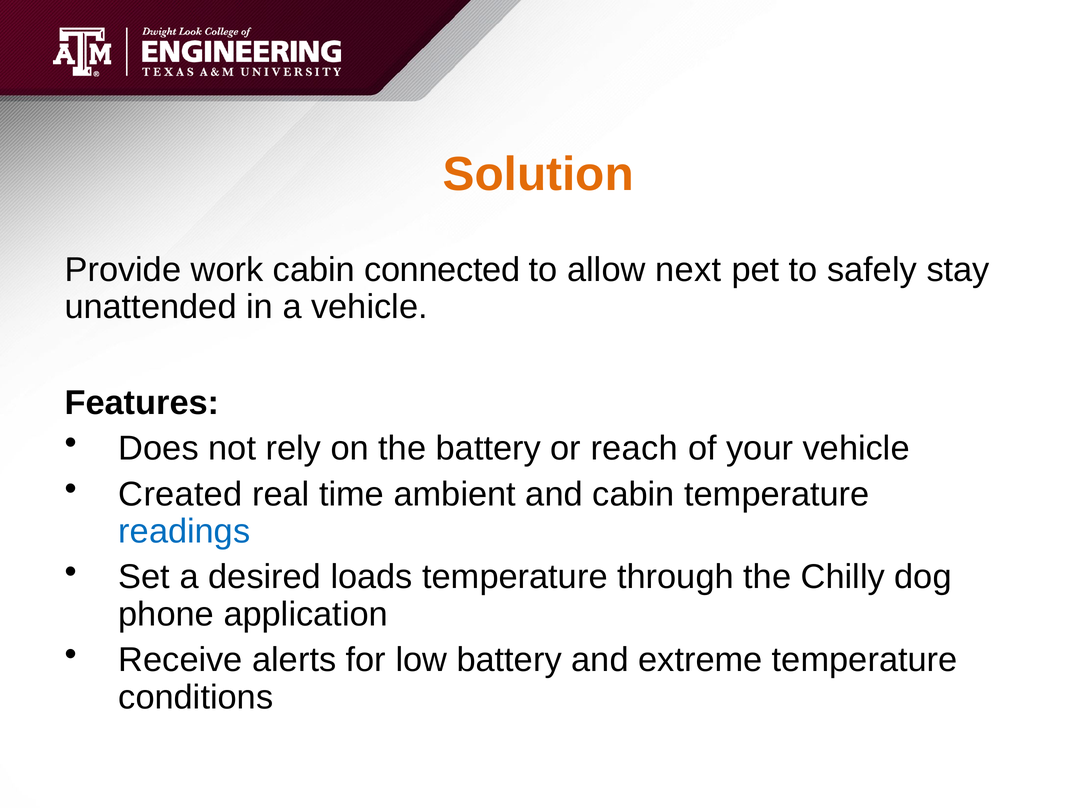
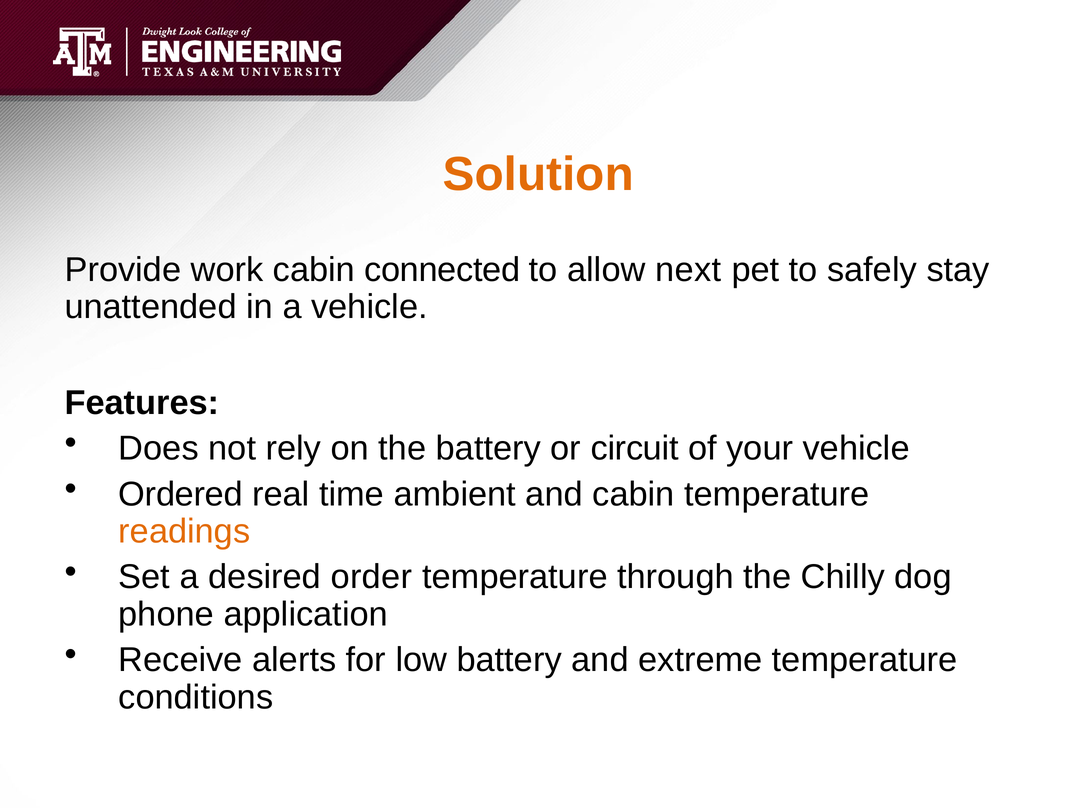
reach: reach -> circuit (635, 448)
Created: Created -> Ordered (181, 494)
readings colour: blue -> orange (184, 531)
loads: loads -> order (371, 577)
